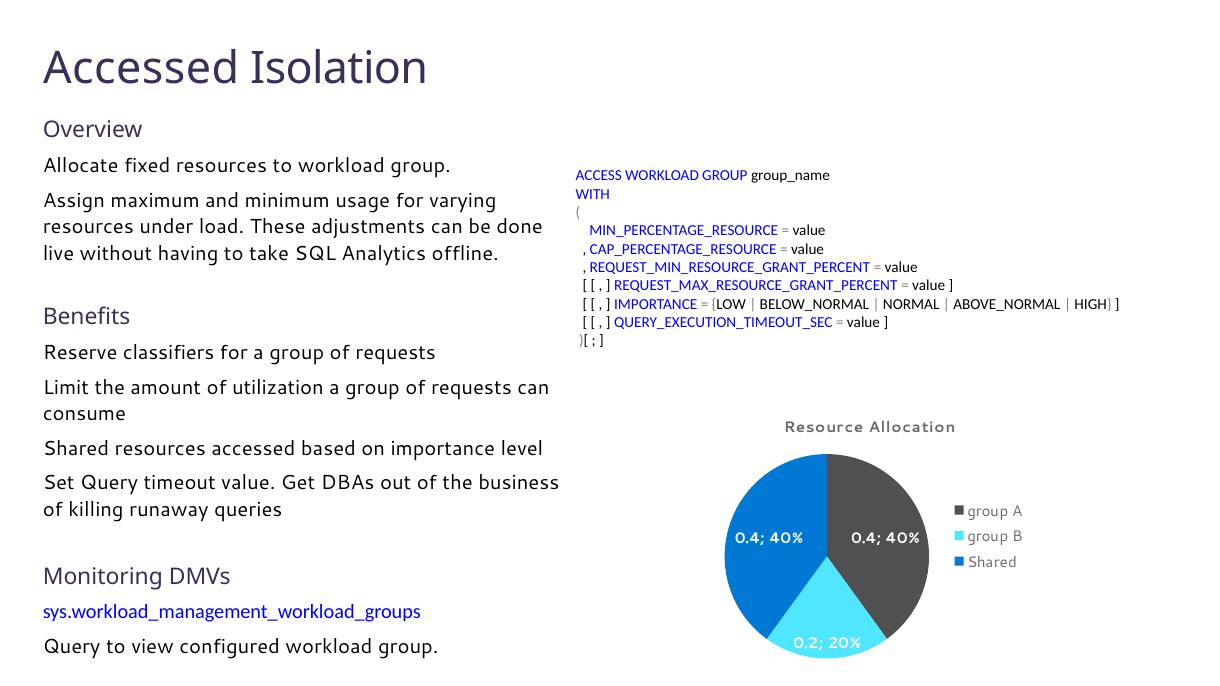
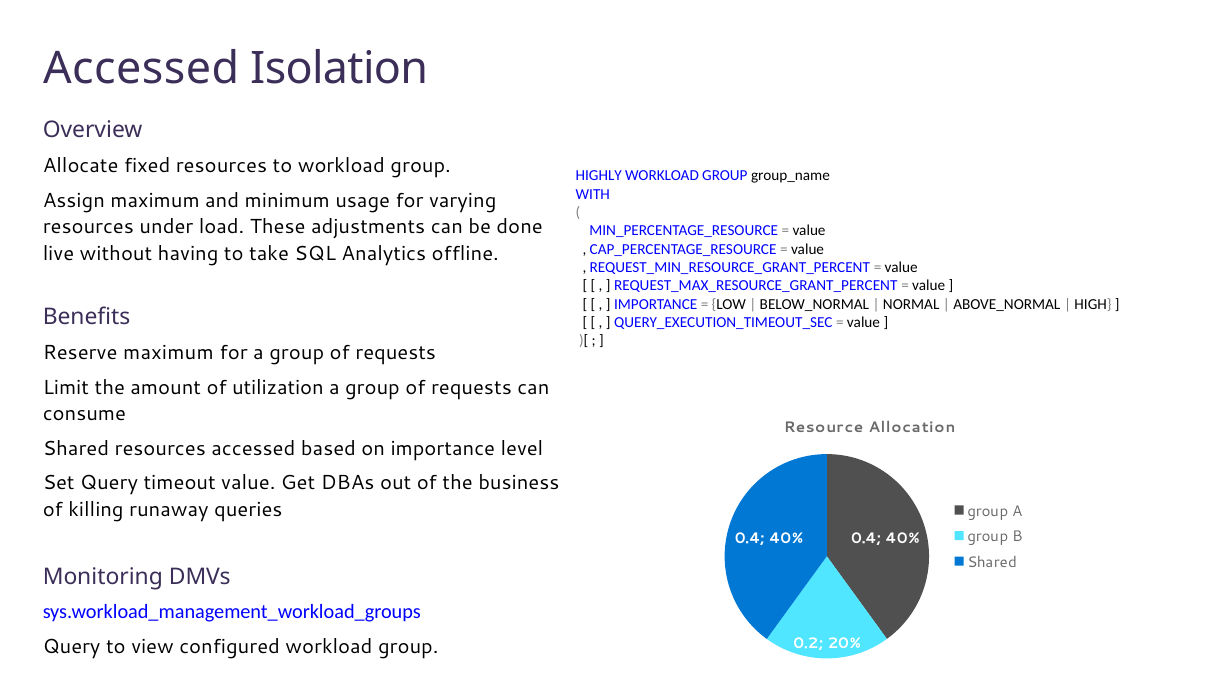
ACCESS: ACCESS -> HIGHLY (599, 176)
Reserve classifiers: classifiers -> maximum (168, 353)
